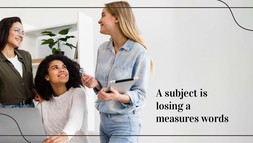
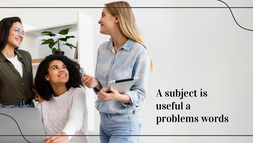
losing: losing -> useful (170, 105)
measures: measures -> problems (177, 118)
